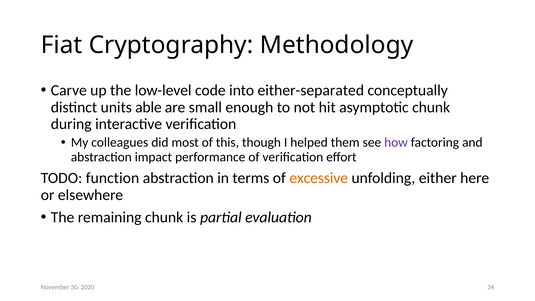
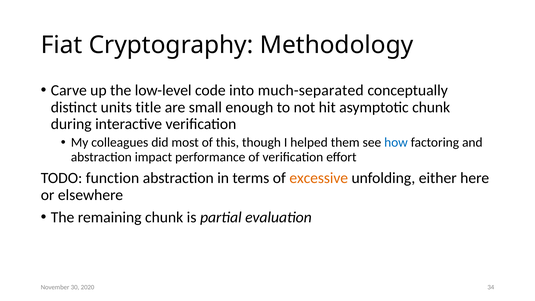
either-separated: either-separated -> much-separated (311, 90)
able: able -> title (148, 107)
how colour: purple -> blue (396, 143)
